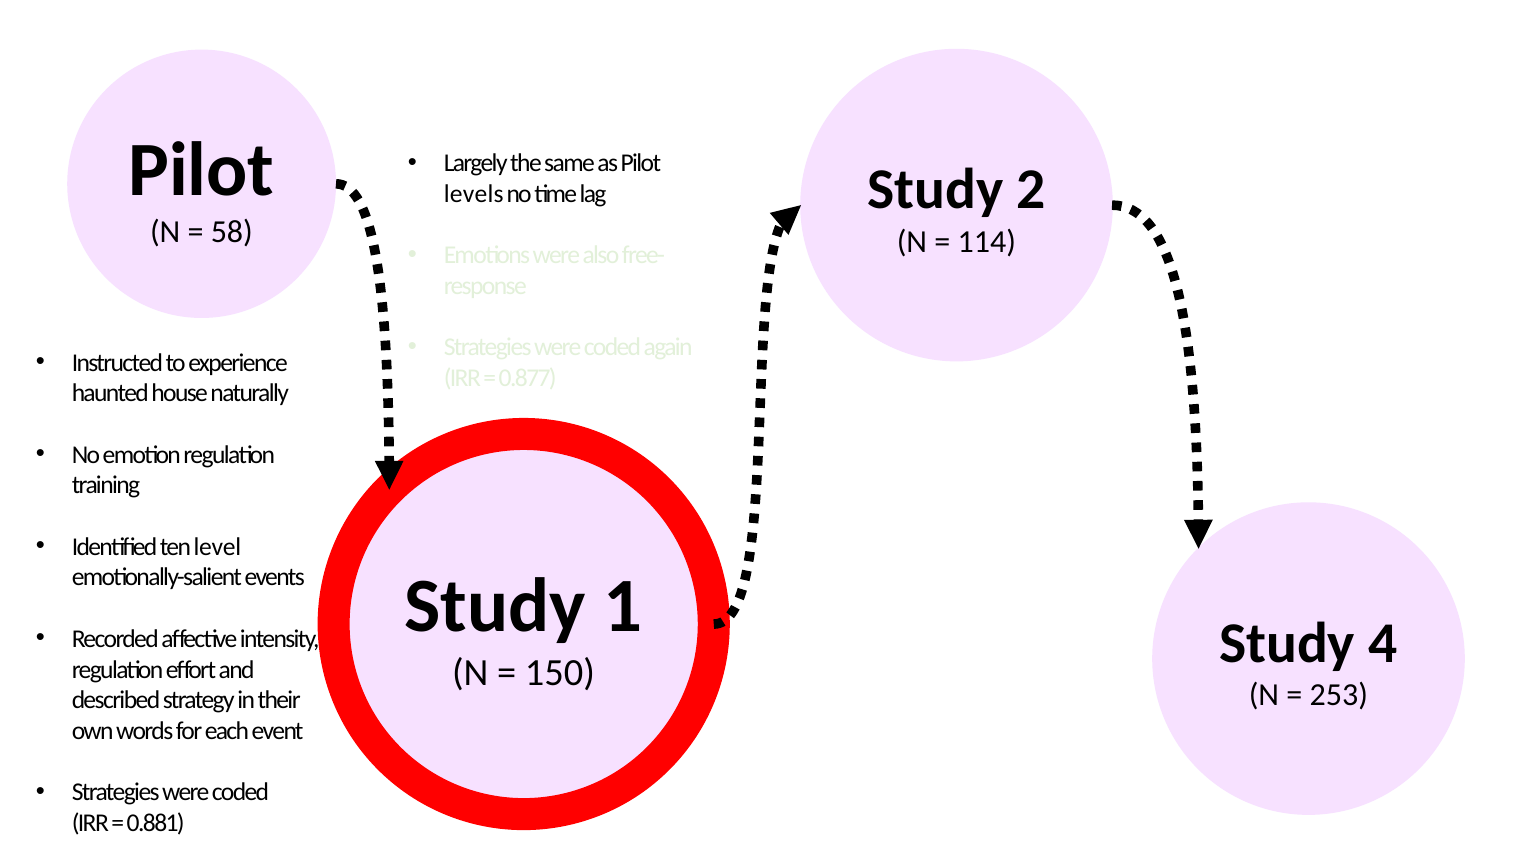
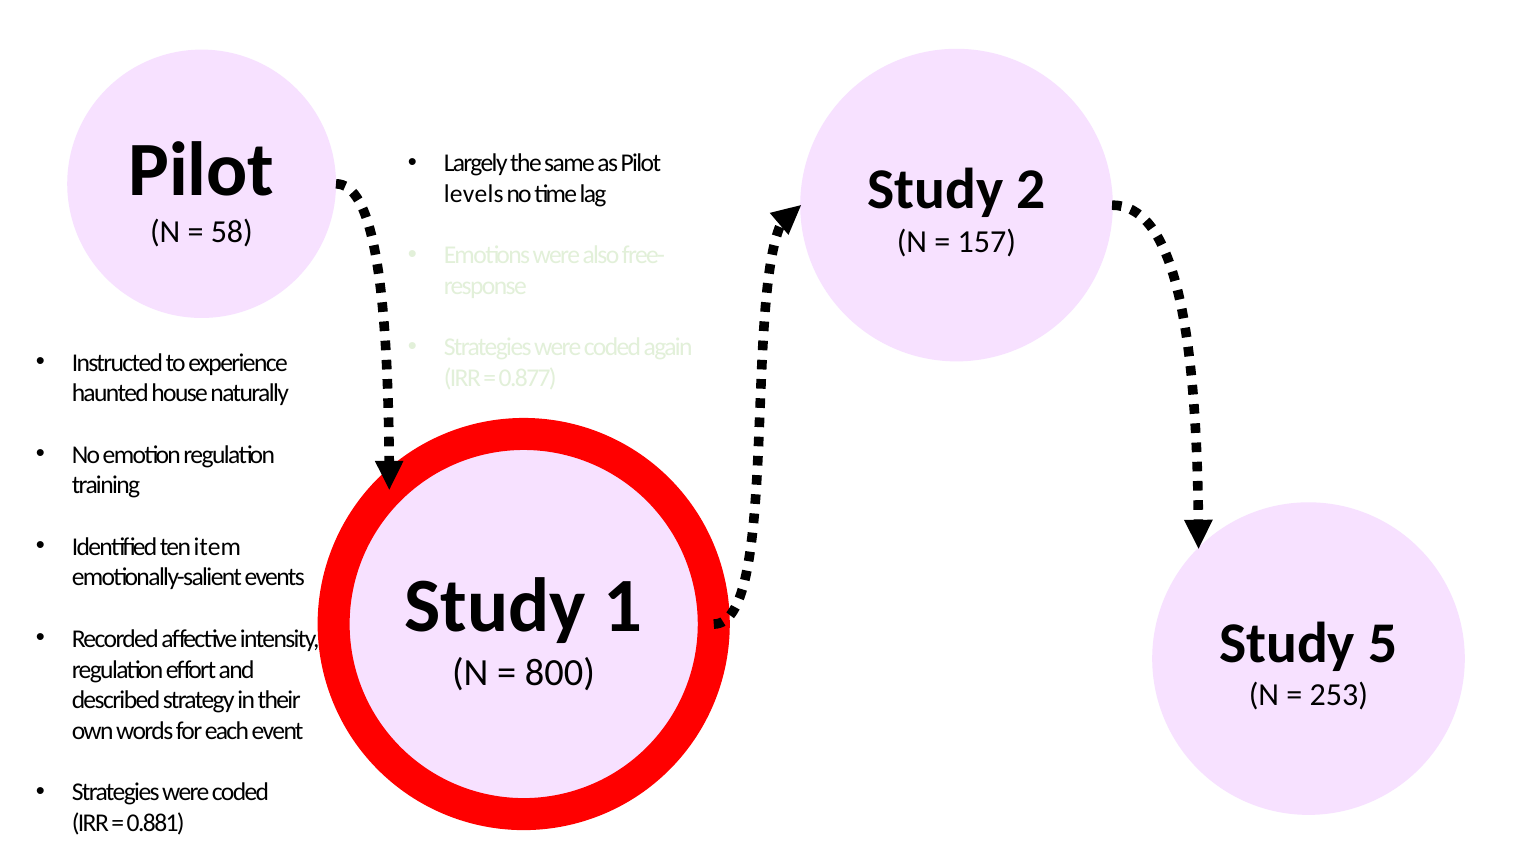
114: 114 -> 157 (987, 242)
level: level -> item (217, 547)
4: 4 -> 5 (1383, 643)
150: 150 -> 800 (560, 673)
